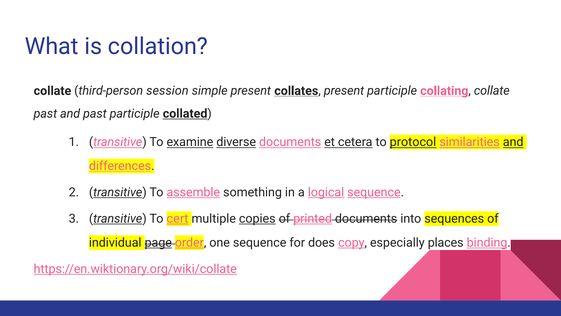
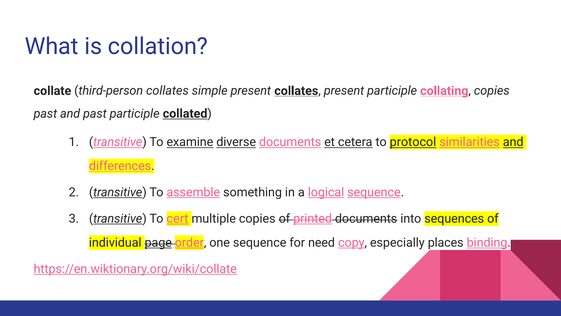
session: session -> collates (167, 91)
collating collate: collate -> copies (492, 91)
copies underline: present -> none (257, 218)
does: does -> need (321, 242)
